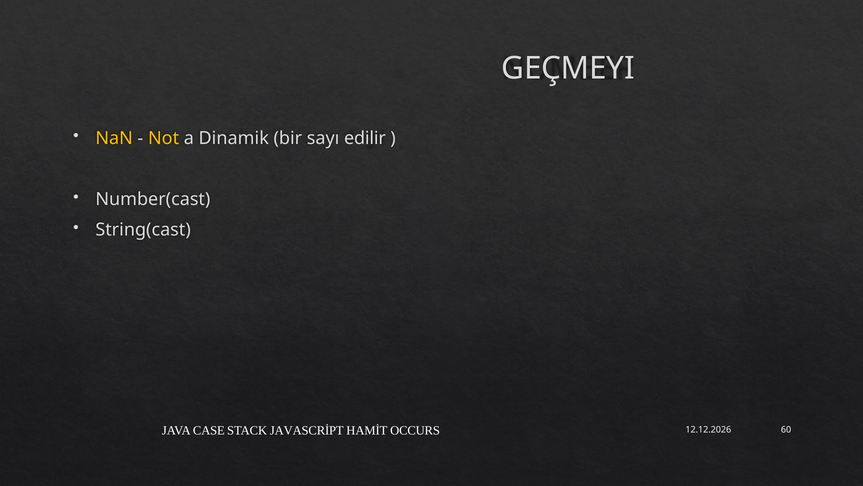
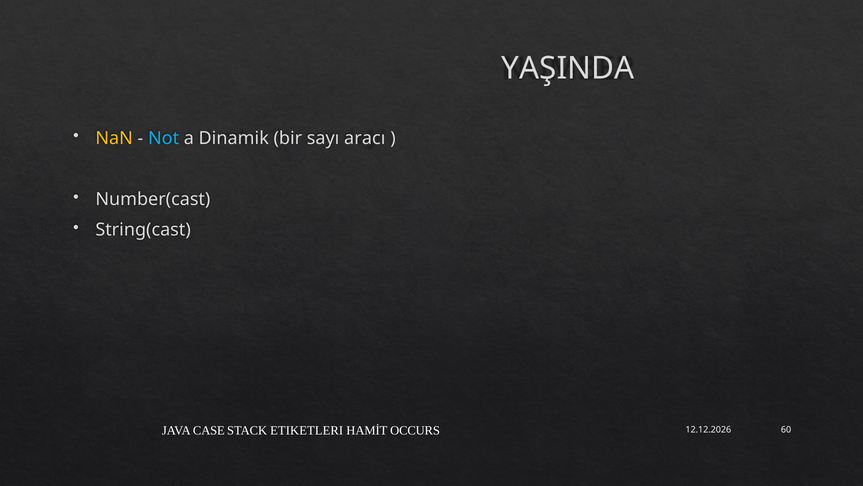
GEÇMEYI: GEÇMEYI -> YAŞINDA (568, 68)
Not colour: yellow -> light blue (164, 138)
edilir: edilir -> aracı (365, 138)
JAVASCRİPT: JAVASCRİPT -> ETIKETLERI (307, 430)
